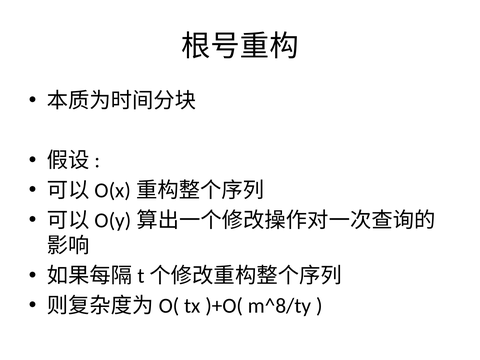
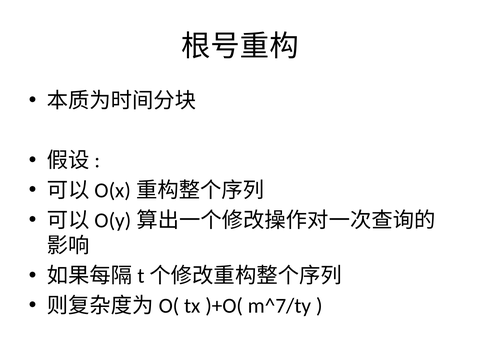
m^8/ty: m^8/ty -> m^7/ty (280, 306)
